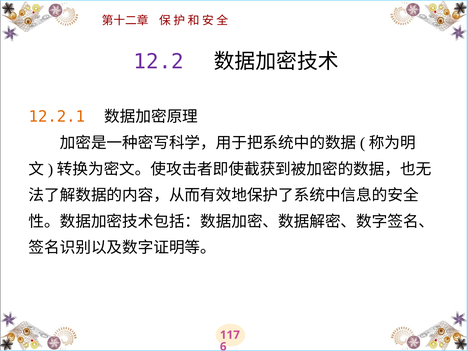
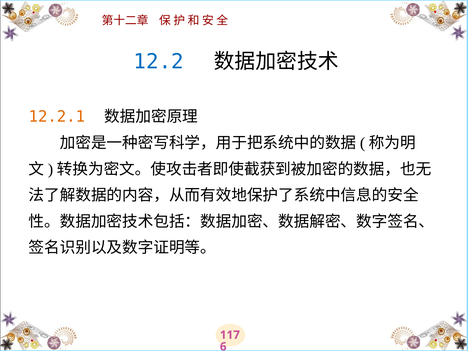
12.2 colour: purple -> blue (159, 62)
